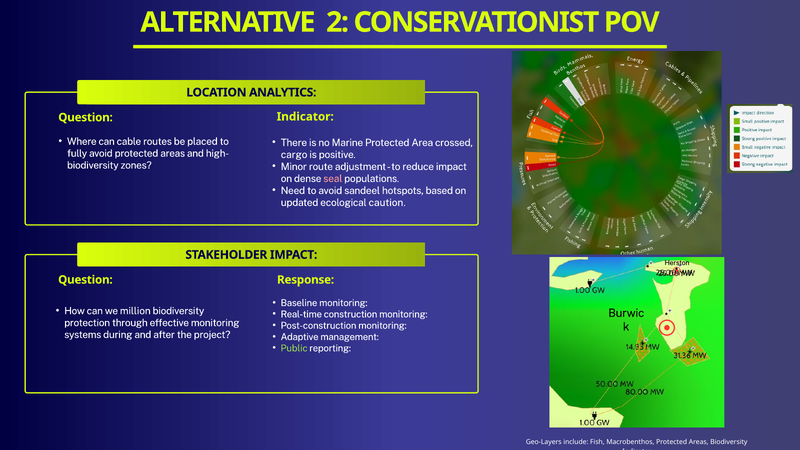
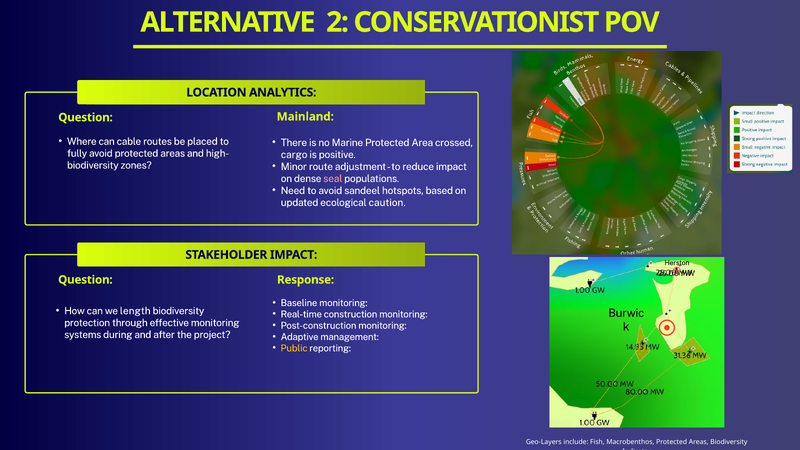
Indicator: Indicator -> Mainland (305, 117)
million: million -> length (135, 311)
Public colour: light green -> yellow (294, 348)
